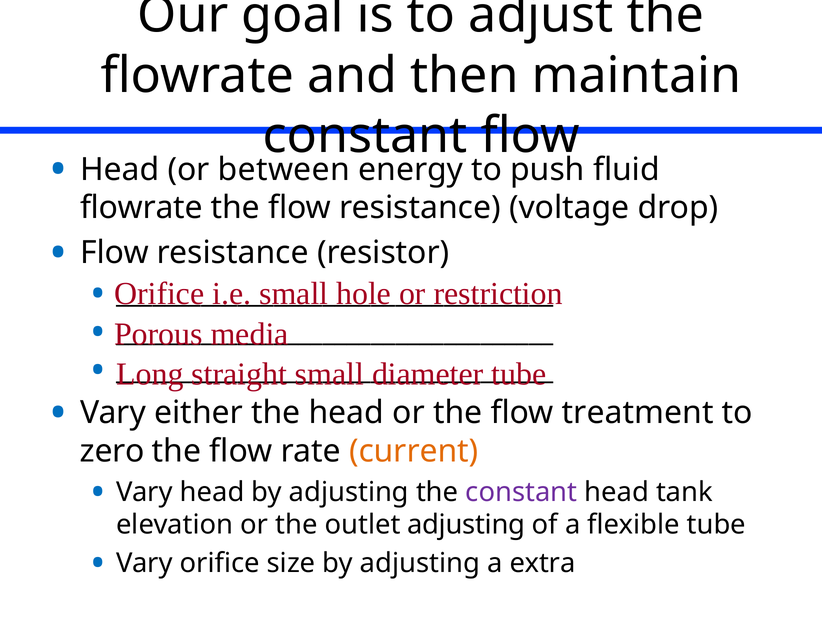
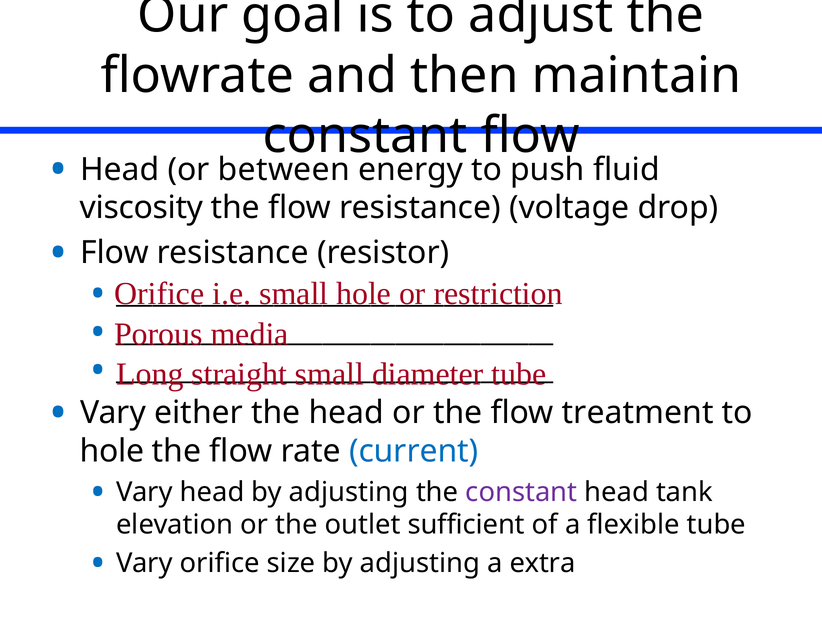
flowrate: flowrate -> viscosity (141, 208)
zero: zero -> hole (112, 451)
current colour: orange -> blue (414, 451)
outlet adjusting: adjusting -> sufficient (466, 524)
